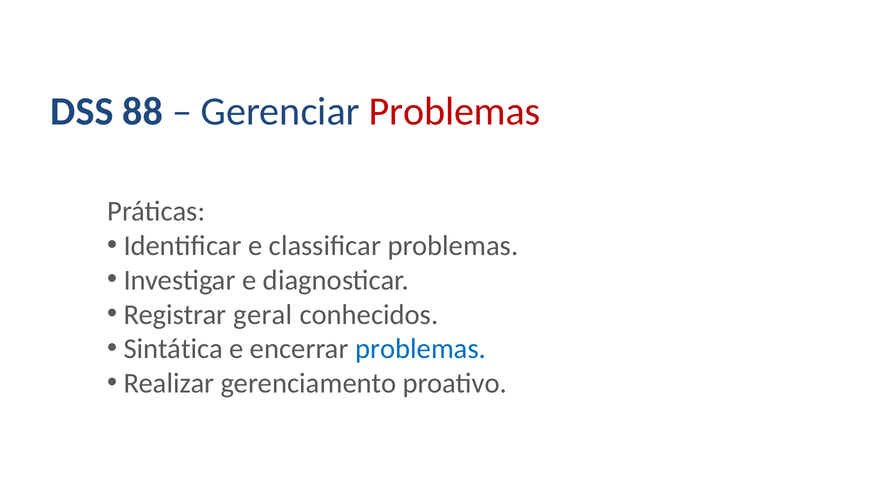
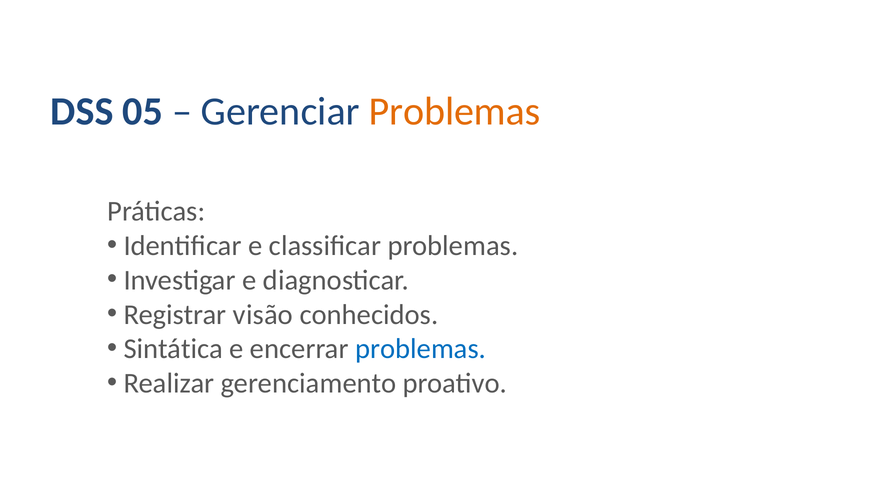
88: 88 -> 05 (143, 112)
Problemas colour: red -> orange (455, 112)
geral: geral -> visão (263, 314)
